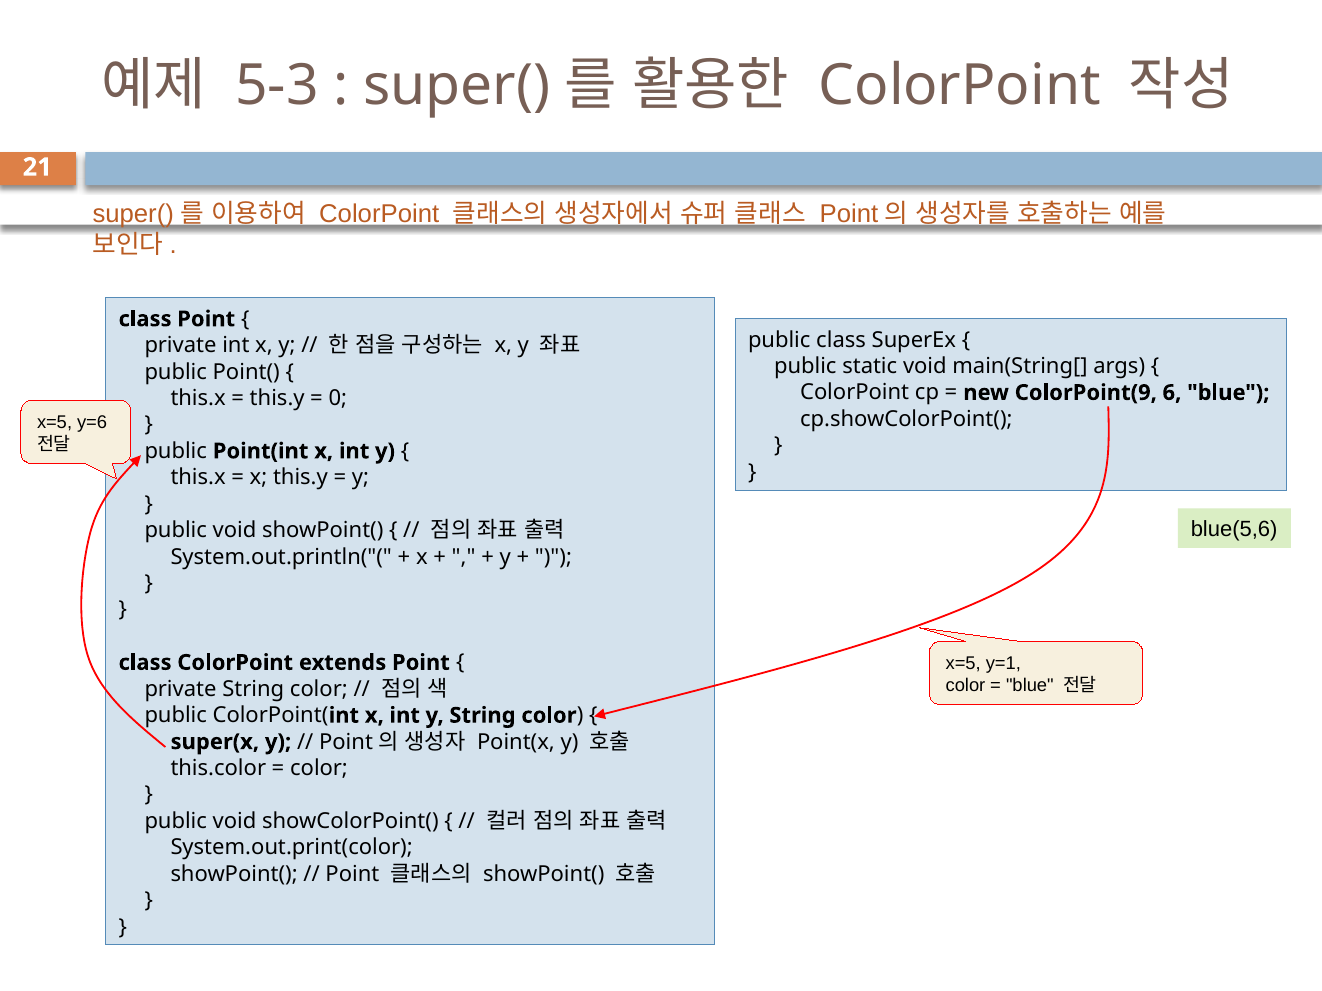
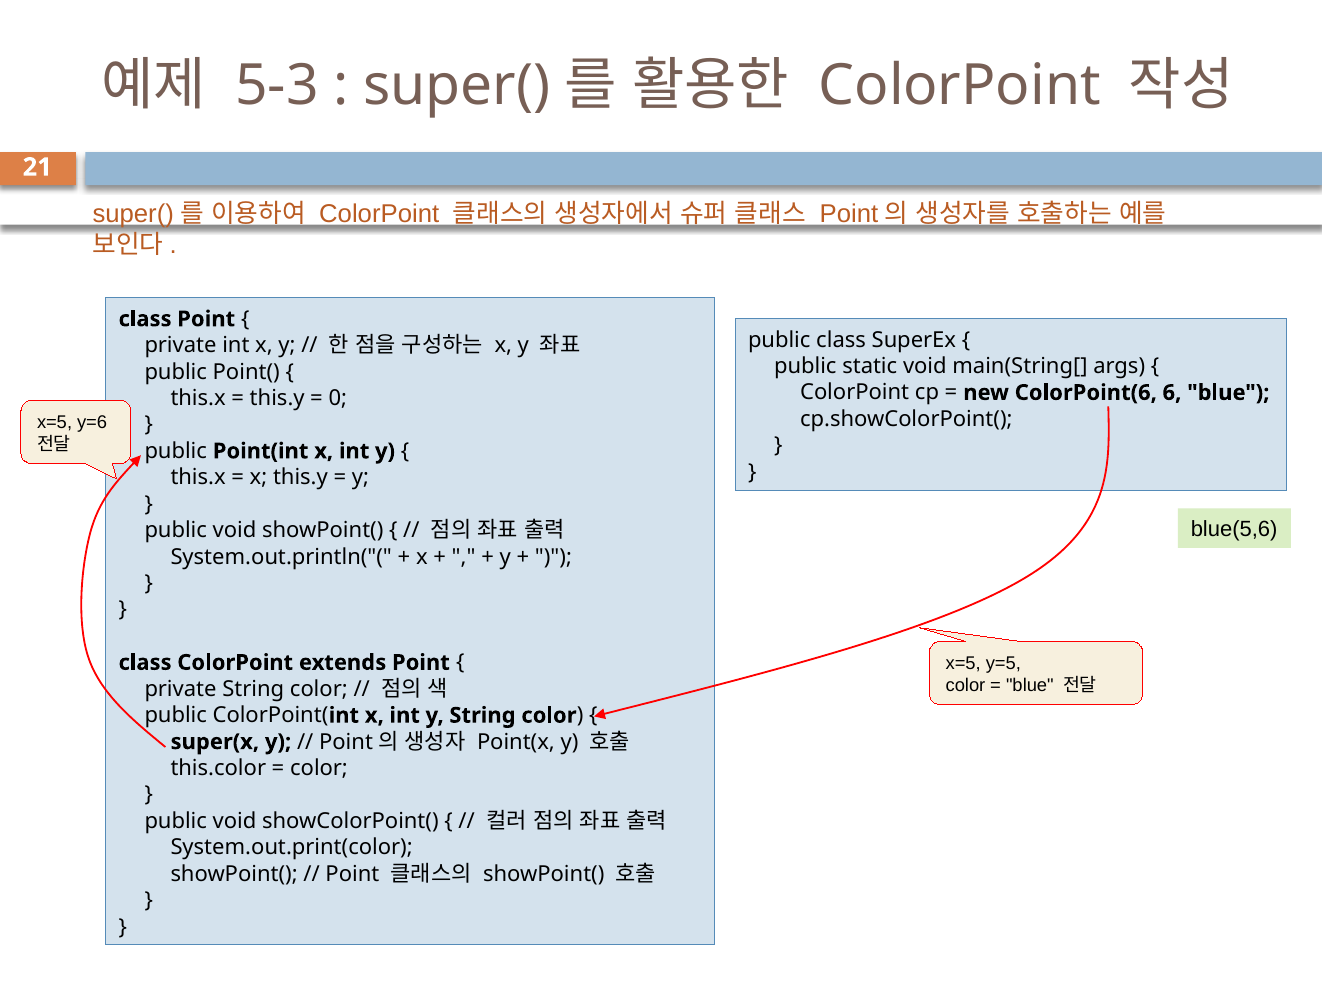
ColorPoint(9: ColorPoint(9 -> ColorPoint(6 (1086, 393)
y=1: y=1 -> y=5 (1003, 663)
